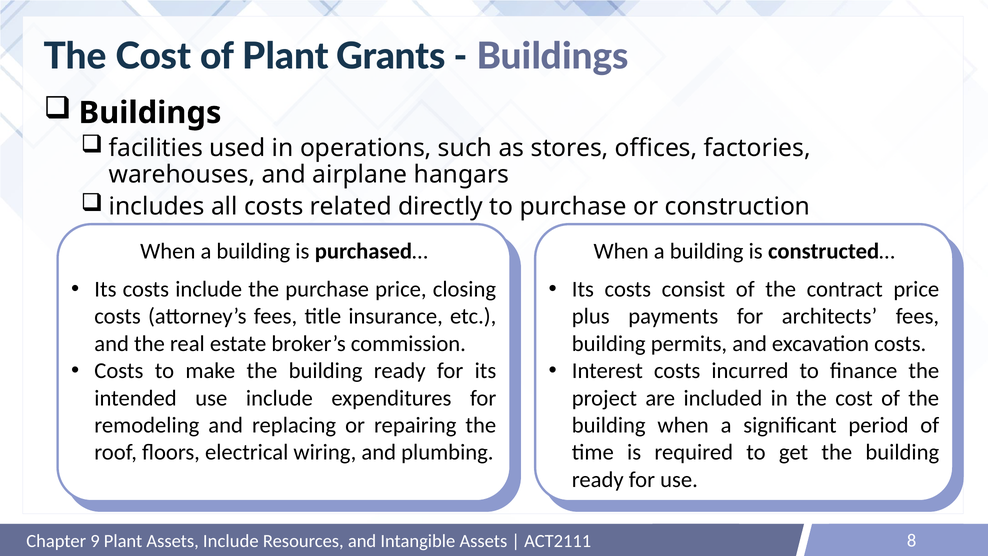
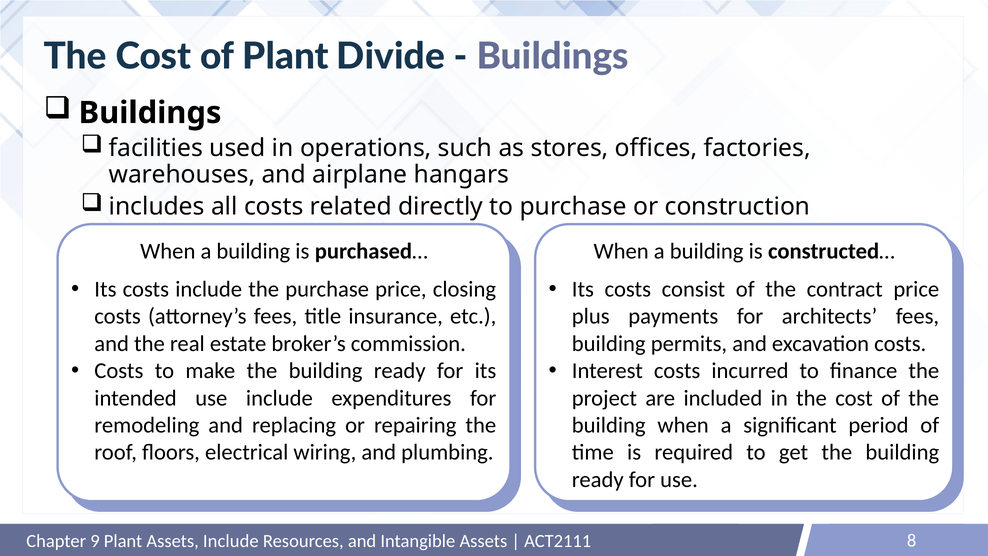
Grants: Grants -> Divide (391, 56)
